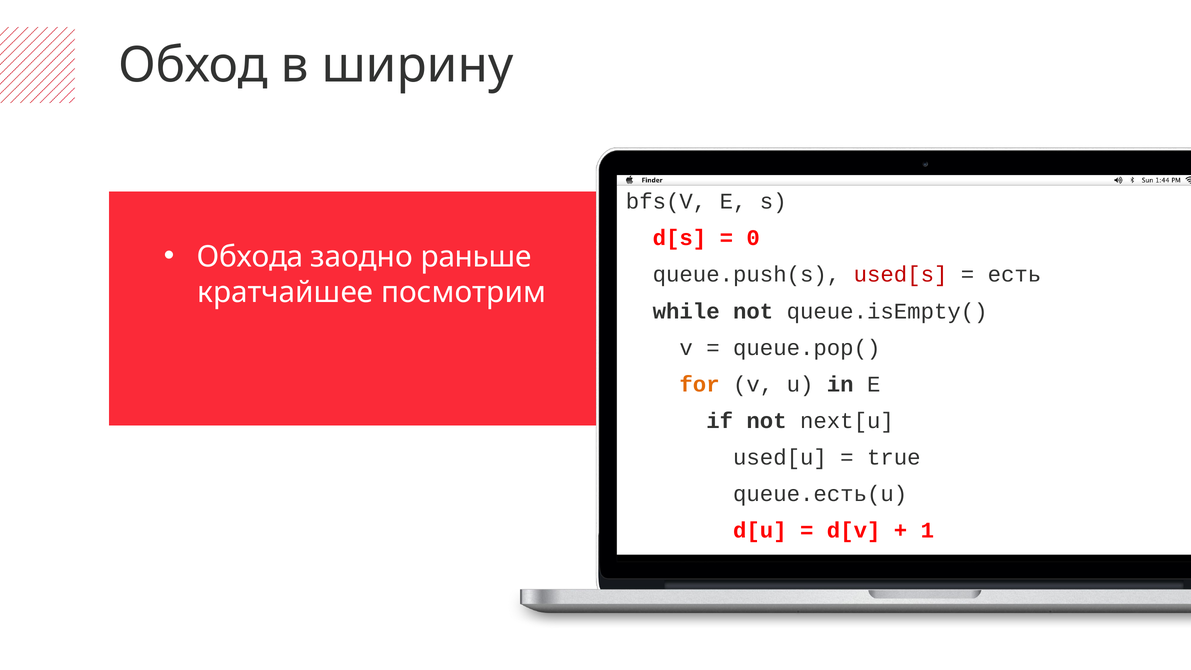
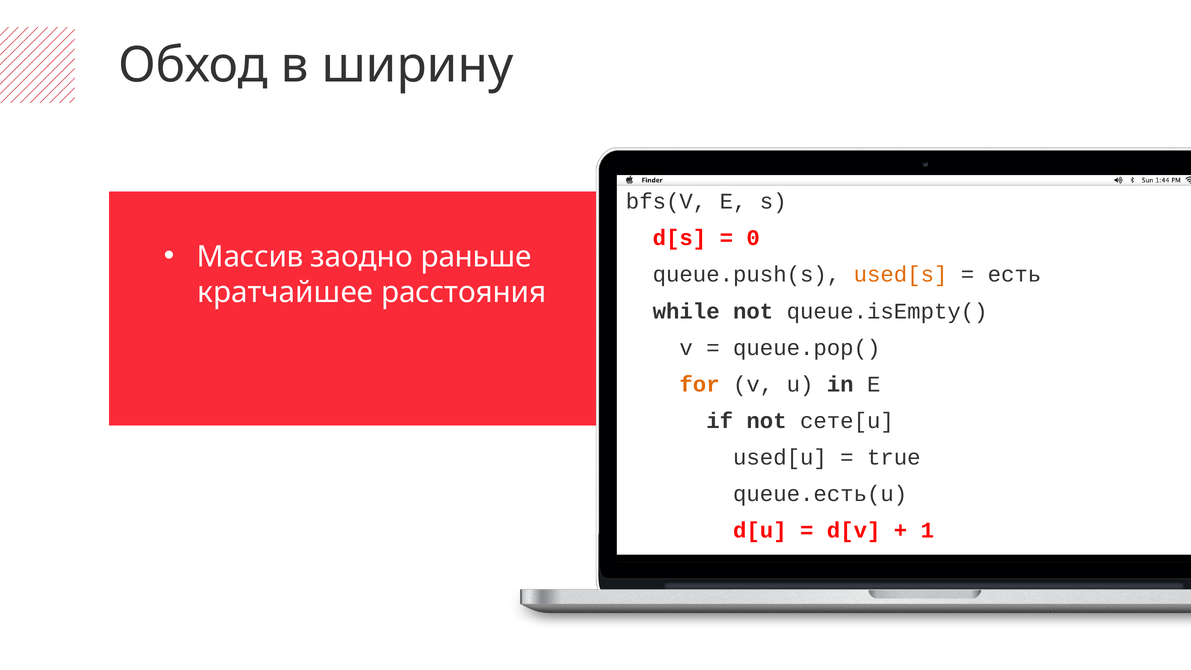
Обхода: Обхода -> Массив (250, 257)
used[s colour: red -> orange (901, 275)
посмотрим: посмотрим -> расстояния (464, 293)
next[u: next[u -> сете[u (847, 421)
